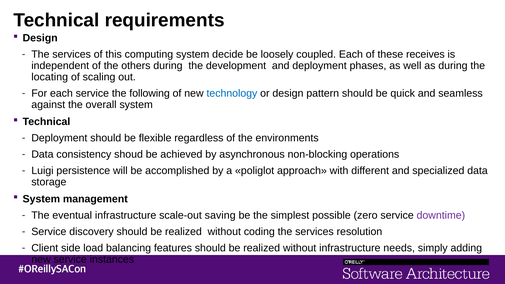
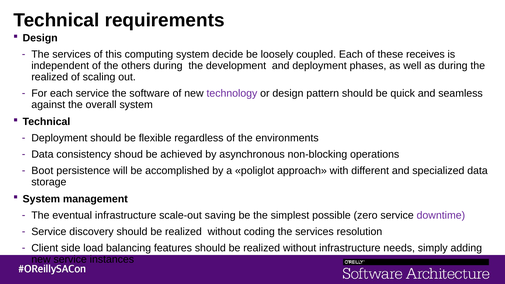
locating: locating -> realized (50, 77)
following: following -> software (150, 94)
technology colour: blue -> purple (232, 94)
Luigi: Luigi -> Boot (42, 171)
